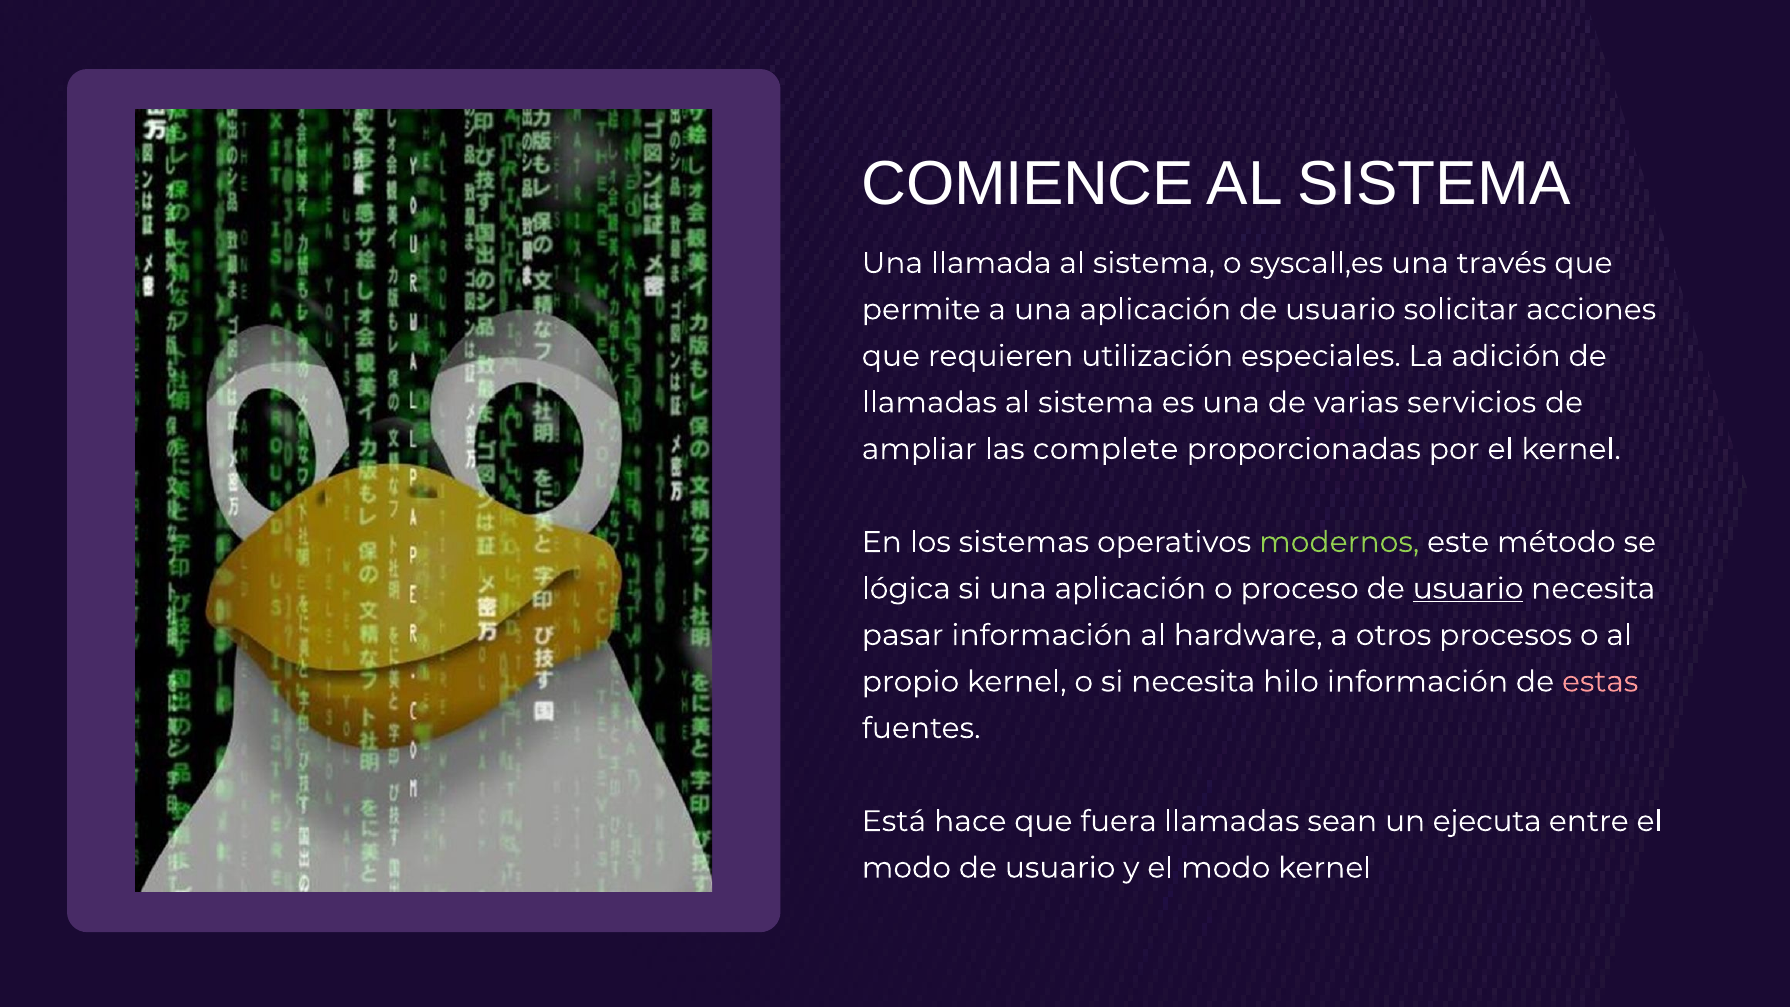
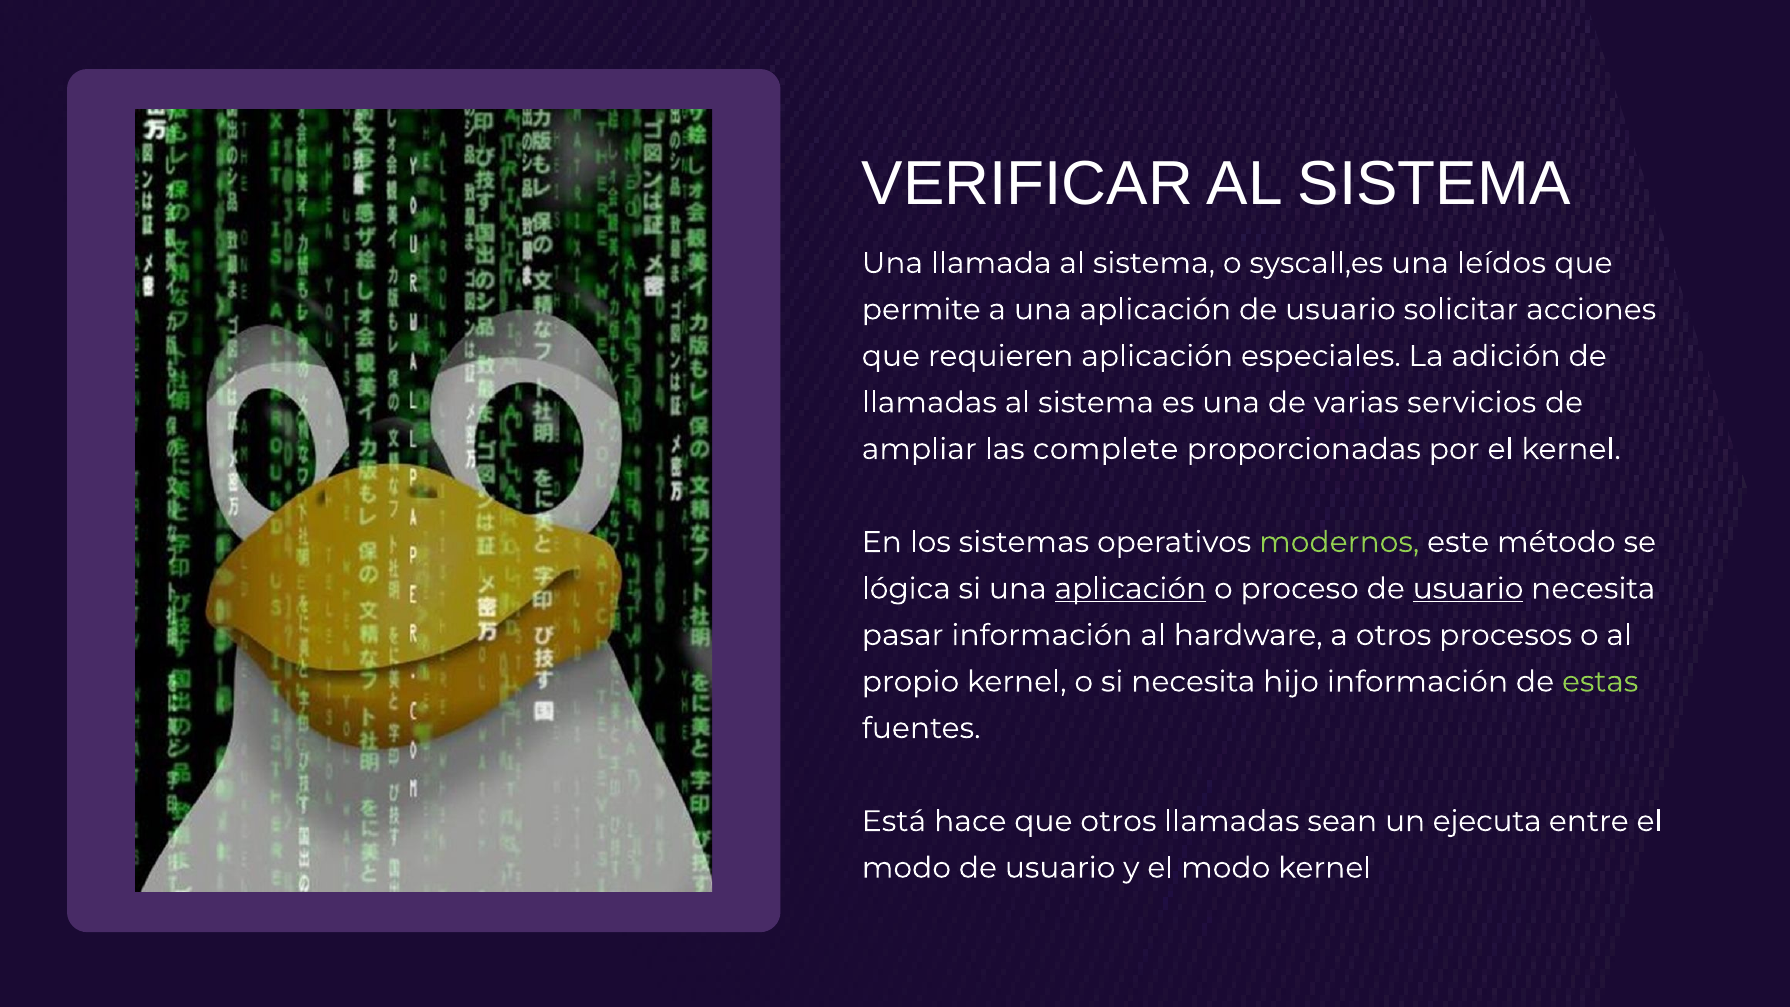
COMIENCE: COMIENCE -> VERIFICAR (1027, 184)
través: través -> leídos (1501, 263)
requieren utilización: utilización -> aplicación (1157, 356)
aplicación underline: none -> present (1130, 589)
hilo: hilo -> hijo (1291, 682)
estas colour: pink -> light green (1600, 682)
que fuera: fuera -> otros (1118, 821)
